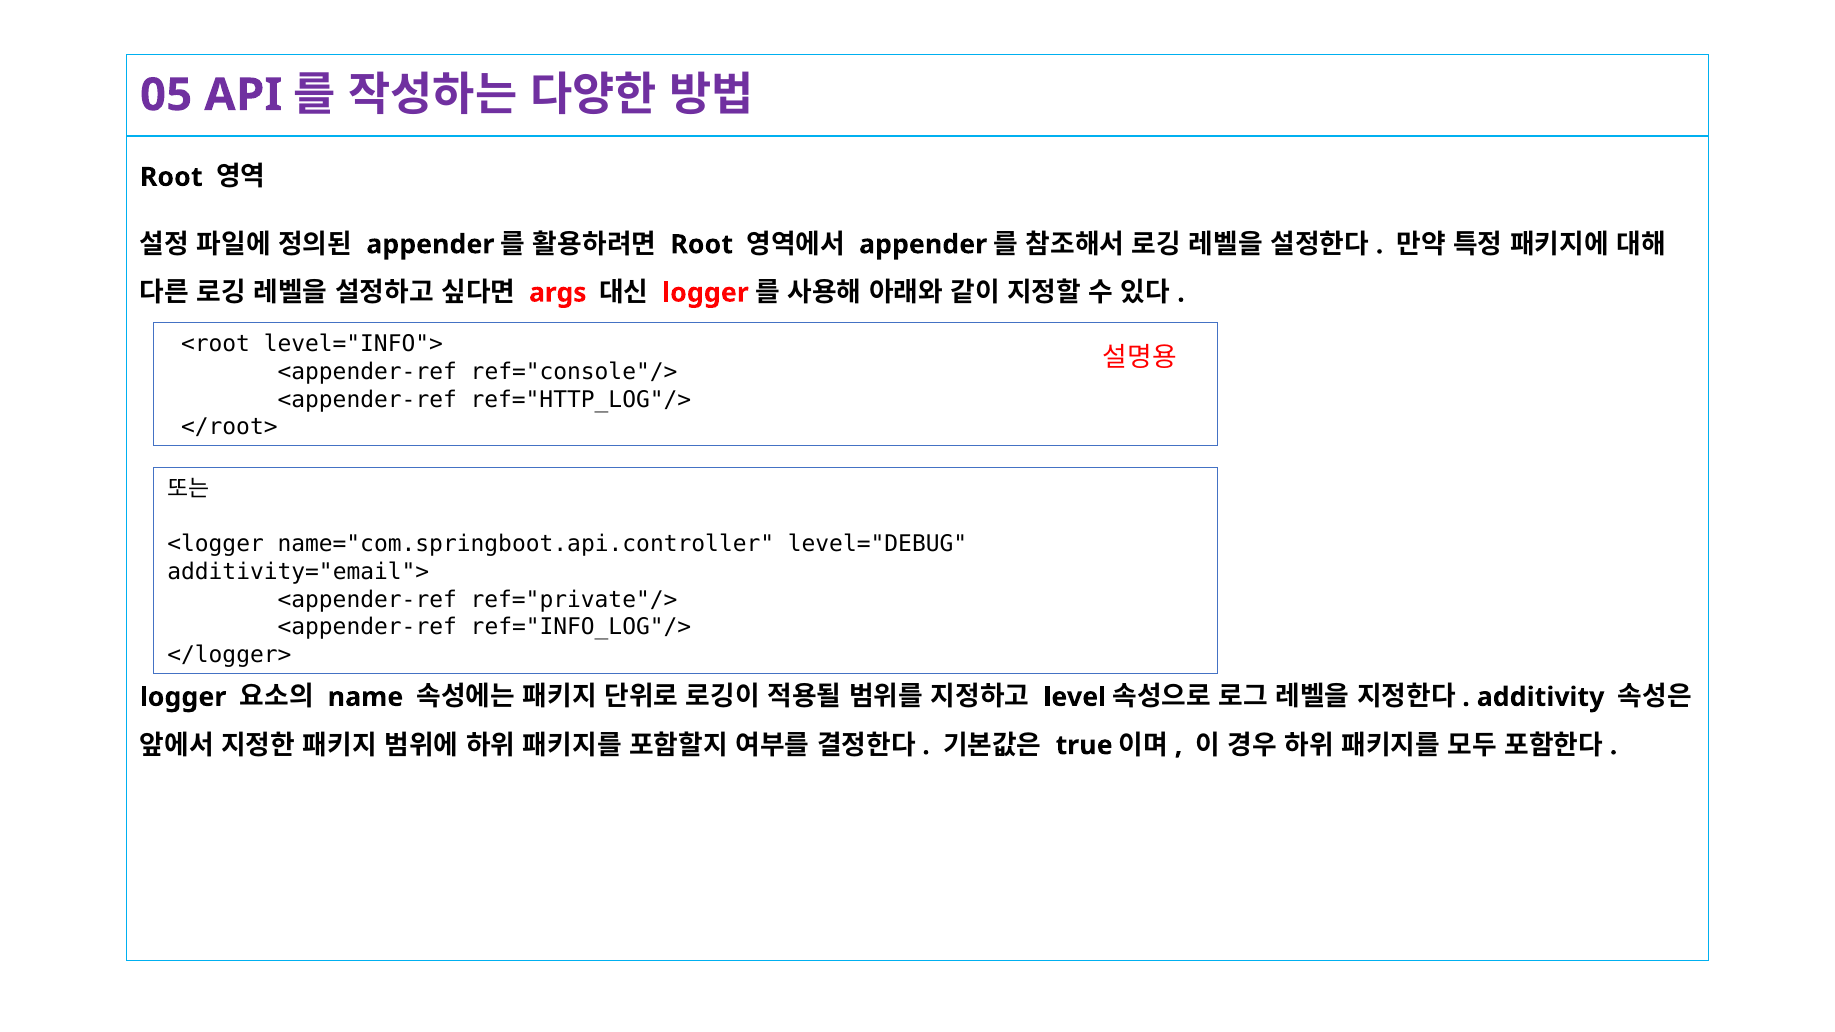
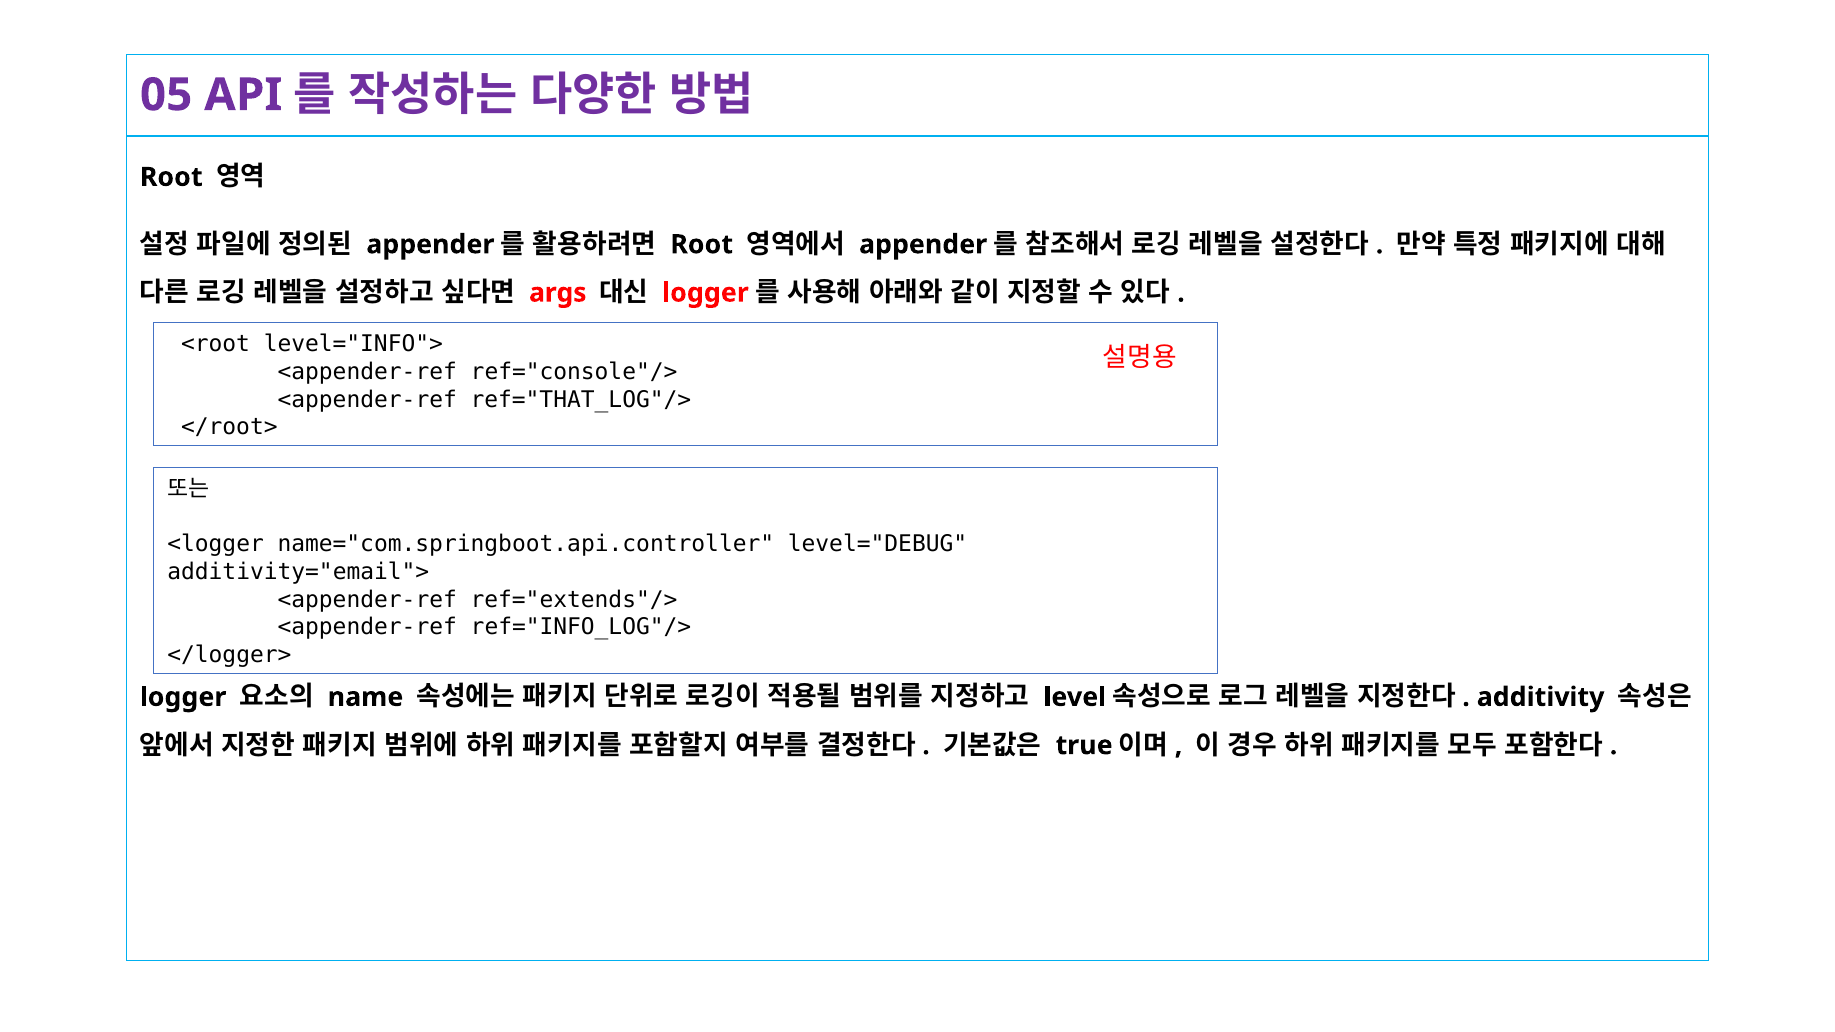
ref="HTTP_LOG"/>: ref="HTTP_LOG"/> -> ref="THAT_LOG"/> (581, 400)
ref="private"/>: ref="private"/> -> ref="extends"/> (574, 600)
